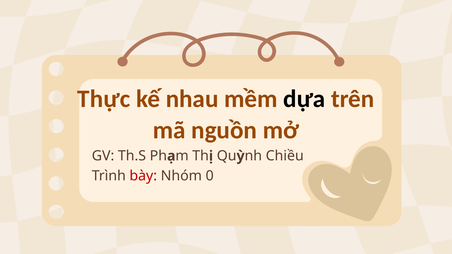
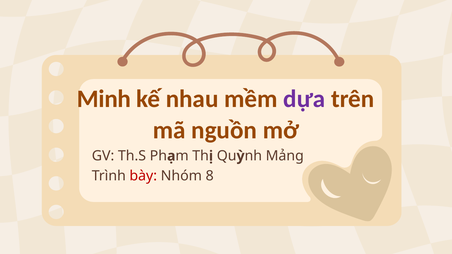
Thực: Thực -> Minh (104, 99)
dựa colour: black -> purple (304, 99)
Chiều: Chiều -> Mảng (285, 156)
0: 0 -> 8 (210, 176)
